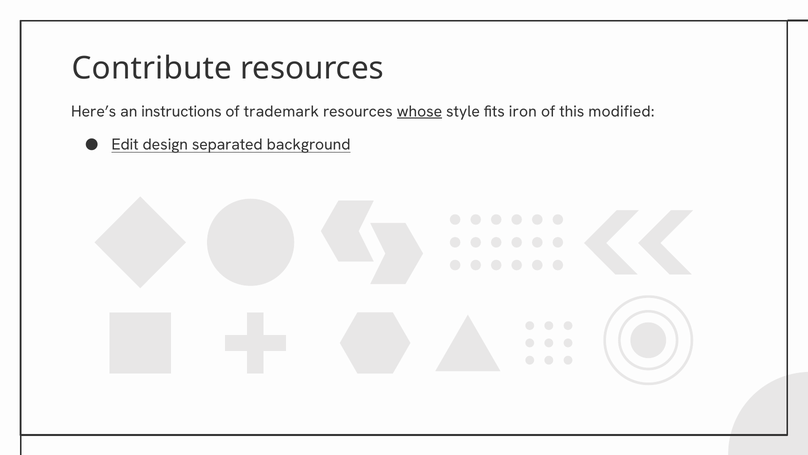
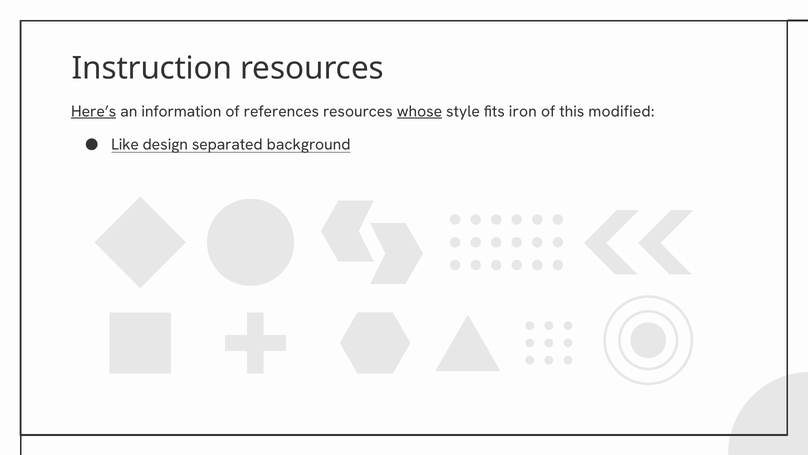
Contribute: Contribute -> Instruction (152, 68)
Here’s underline: none -> present (94, 111)
instructions: instructions -> information (181, 111)
trademark: trademark -> references (281, 111)
Edit: Edit -> Like (125, 144)
